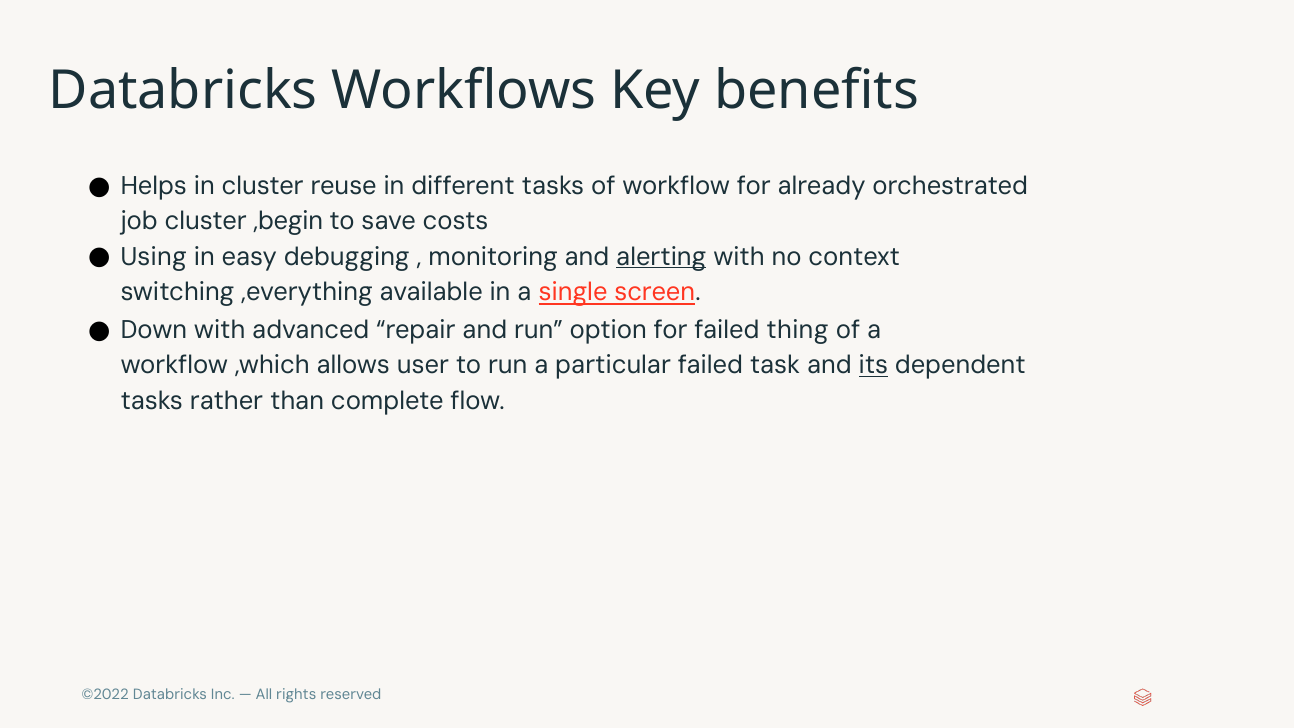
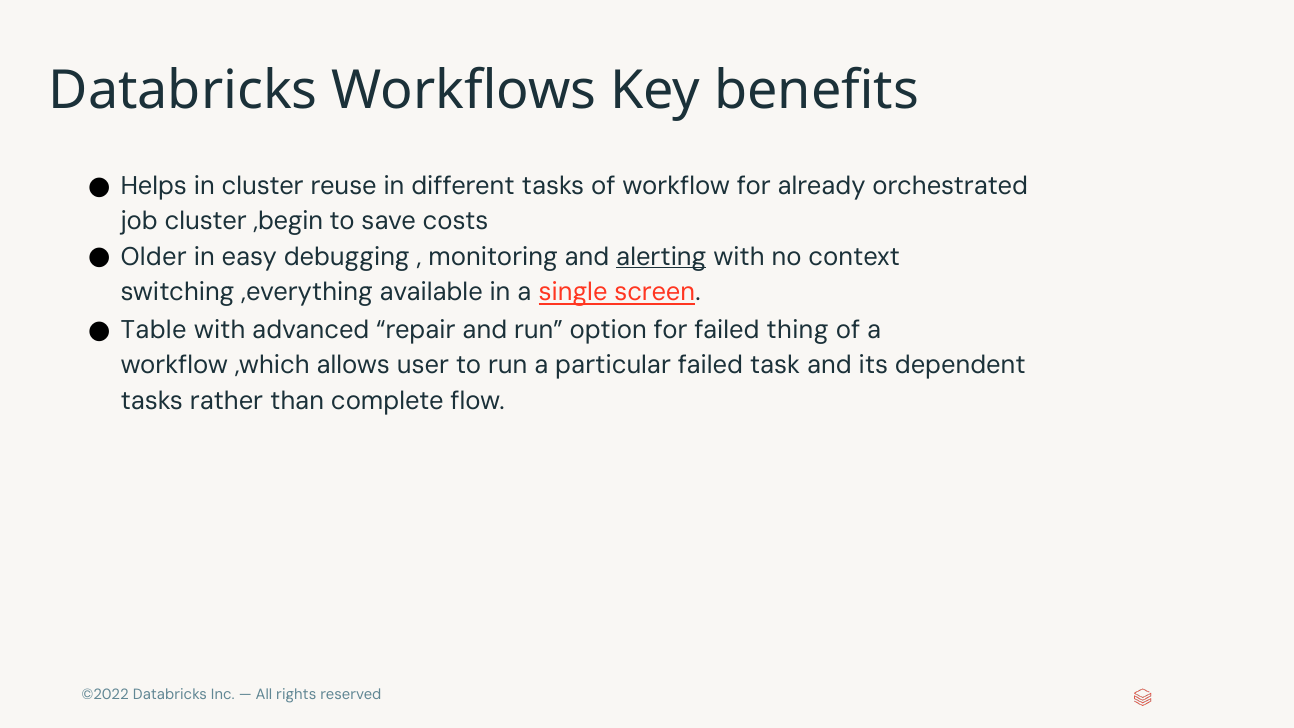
Using: Using -> Older (154, 257)
Down: Down -> Table (154, 330)
its underline: present -> none (873, 366)
